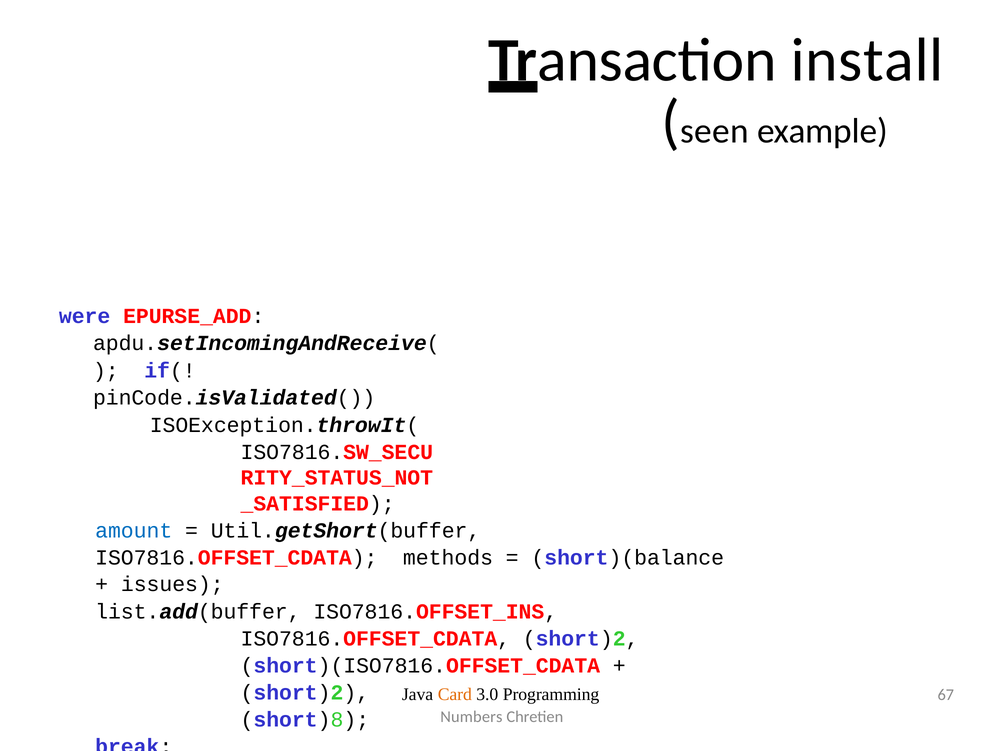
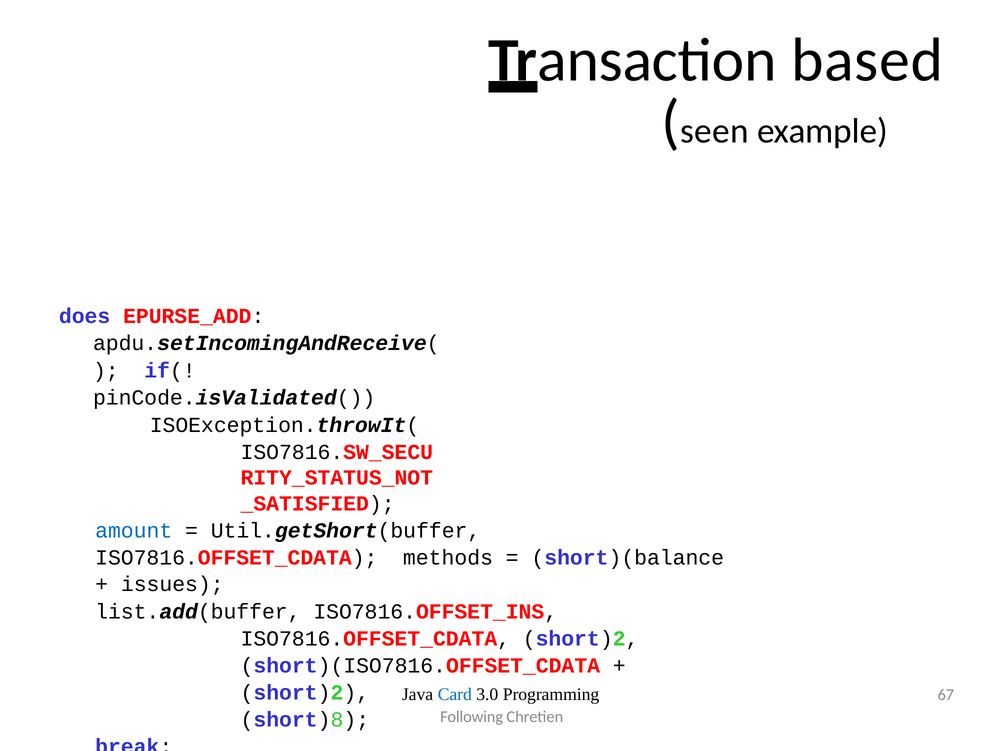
install: install -> based (867, 60)
were: were -> does (85, 316)
Card colour: orange -> blue (455, 694)
Numbers: Numbers -> Following (472, 717)
